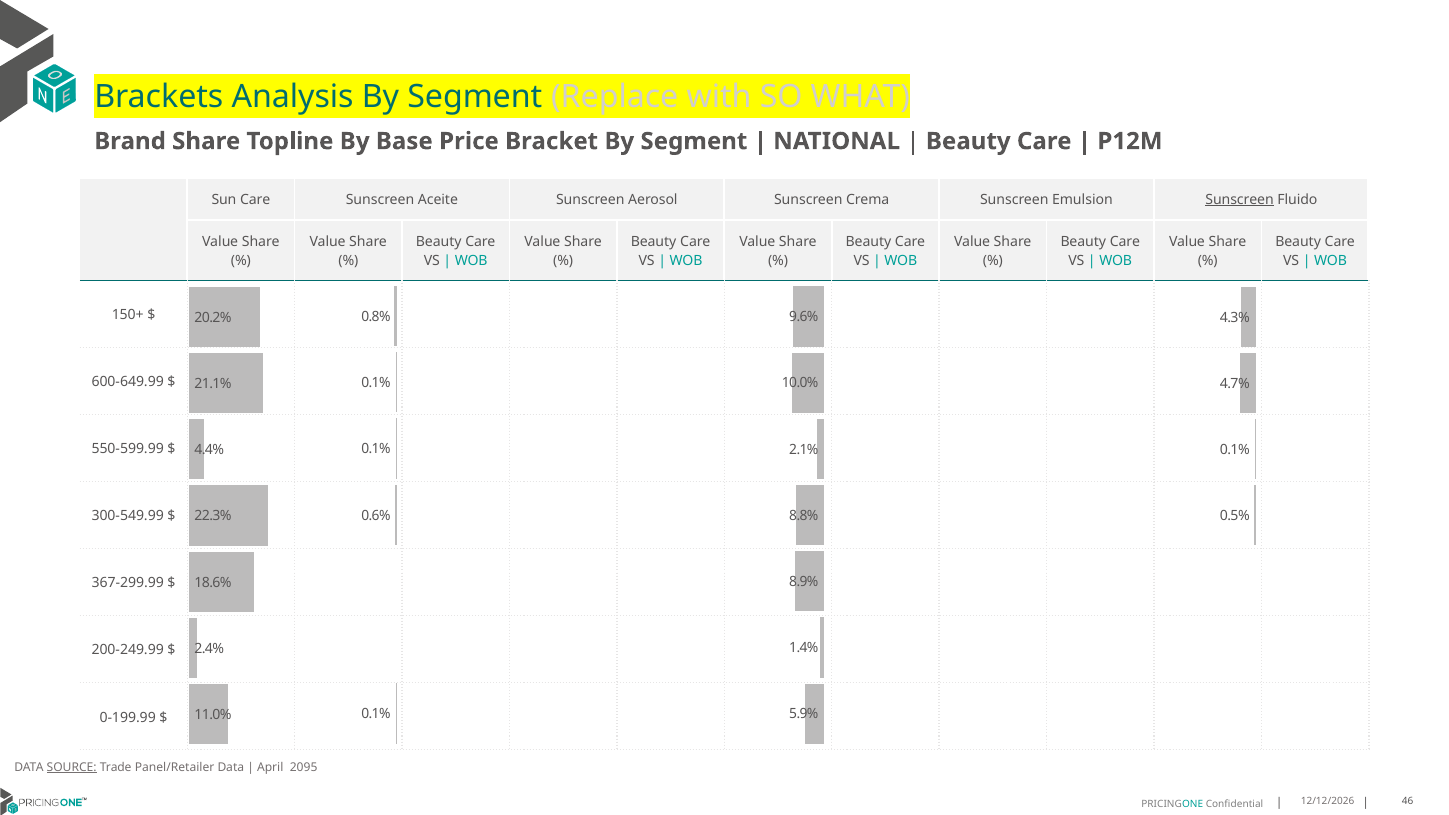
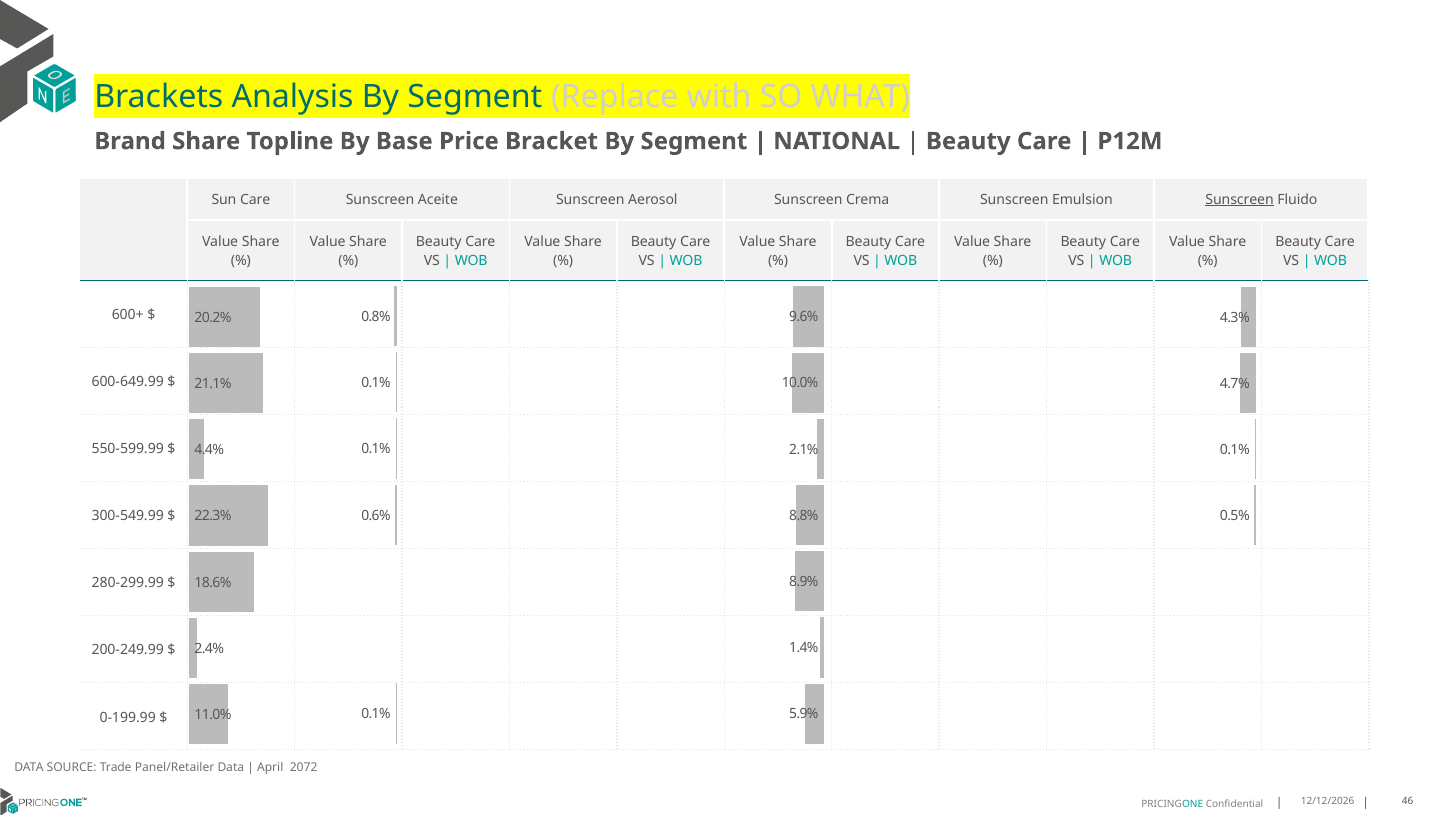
150+: 150+ -> 600+ (128, 315)
367-299.99: 367-299.99 -> 280-299.99 (128, 583)
SOURCE underline: present -> none (72, 768)
2095: 2095 -> 2072 (304, 768)
